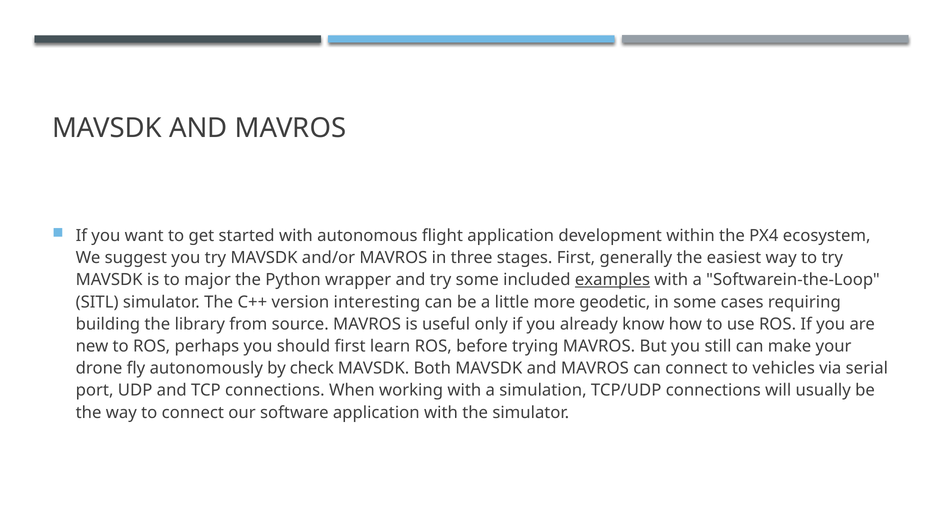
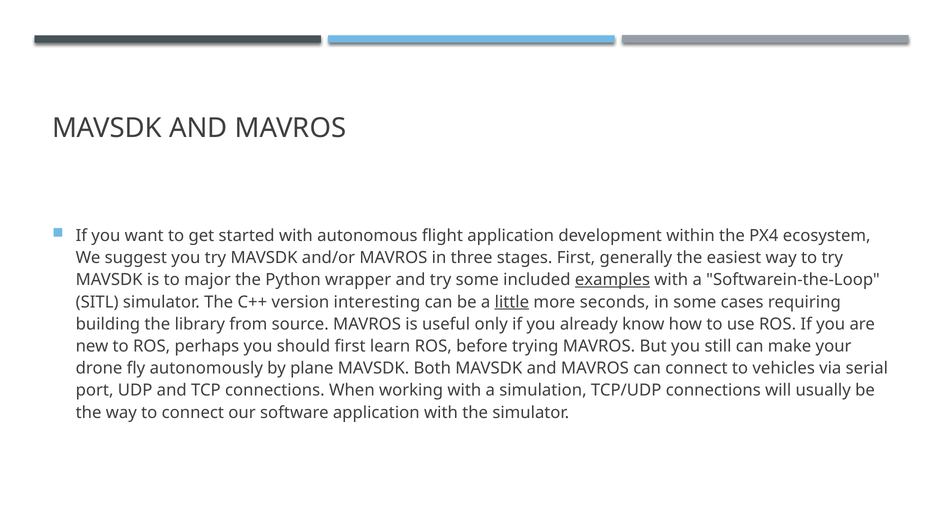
little underline: none -> present (512, 302)
geodetic: geodetic -> seconds (615, 302)
check: check -> plane (312, 368)
